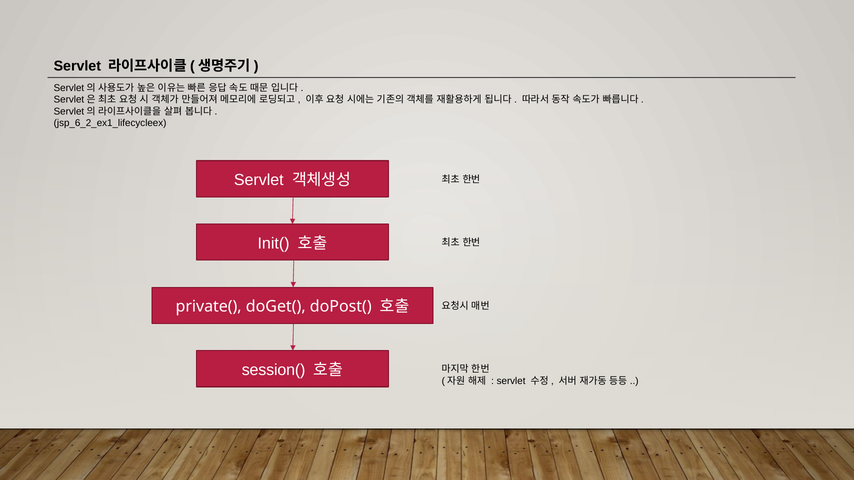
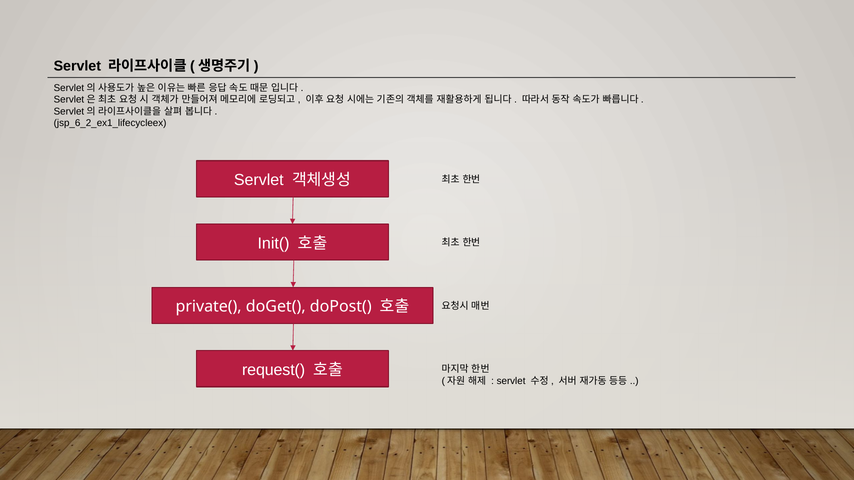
session(: session( -> request( (274, 370)
